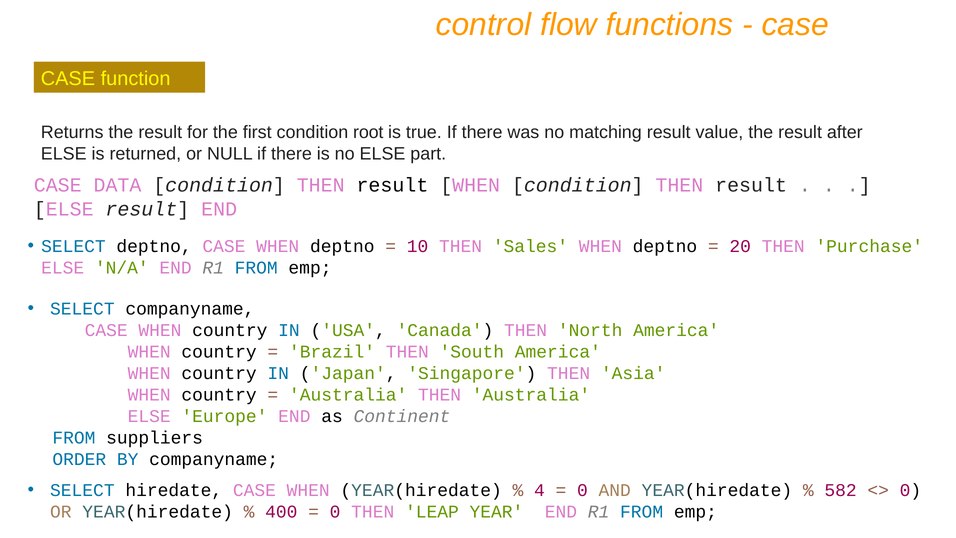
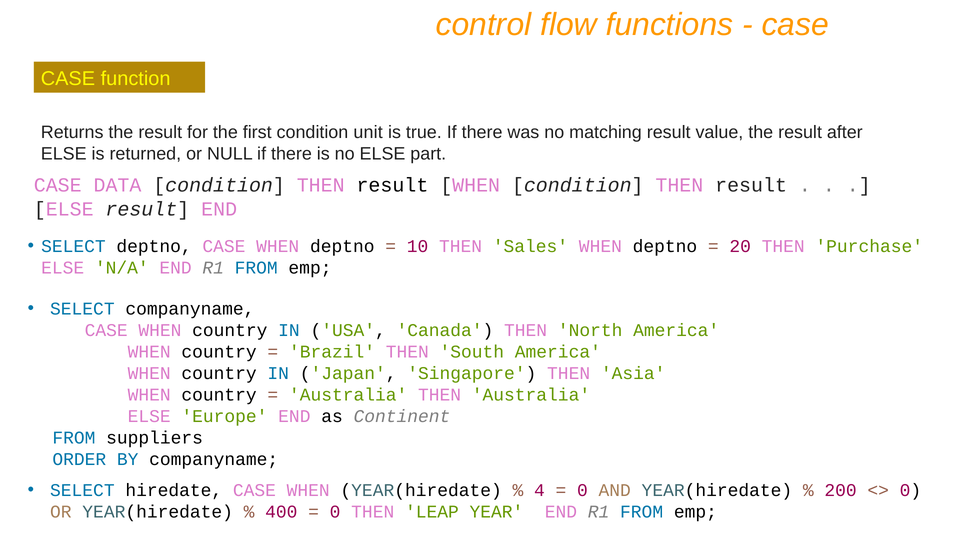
root: root -> unit (368, 132)
582: 582 -> 200 (841, 490)
